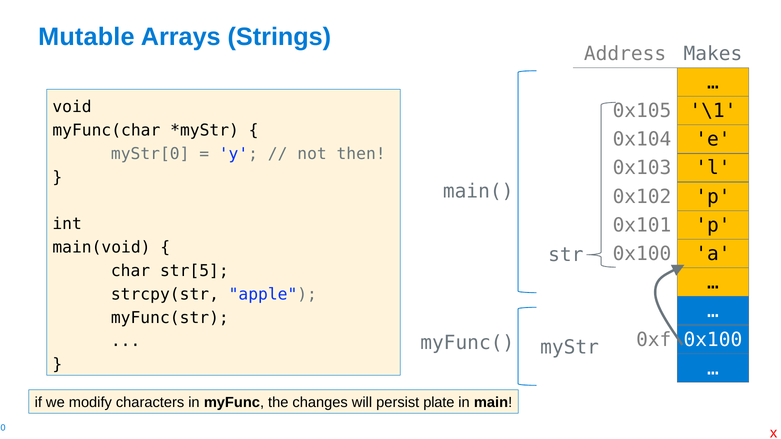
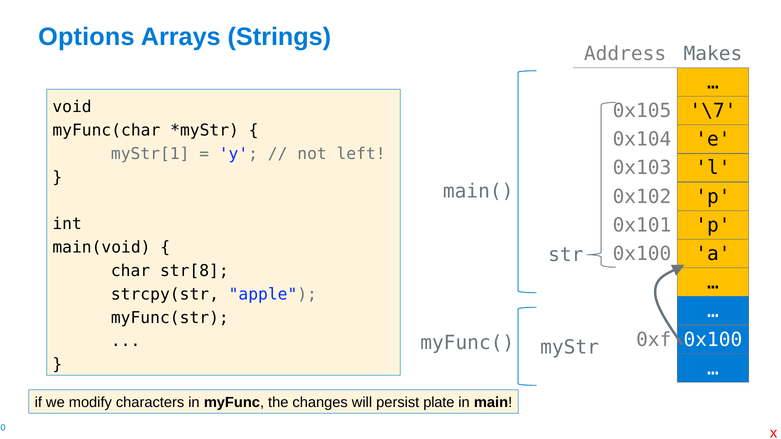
Mutable: Mutable -> Options (86, 37)
\1: \1 -> \7 (713, 111)
myStr[0: myStr[0 -> myStr[1 (150, 154)
then: then -> left (361, 154)
str[5: str[5 -> str[8 (194, 271)
